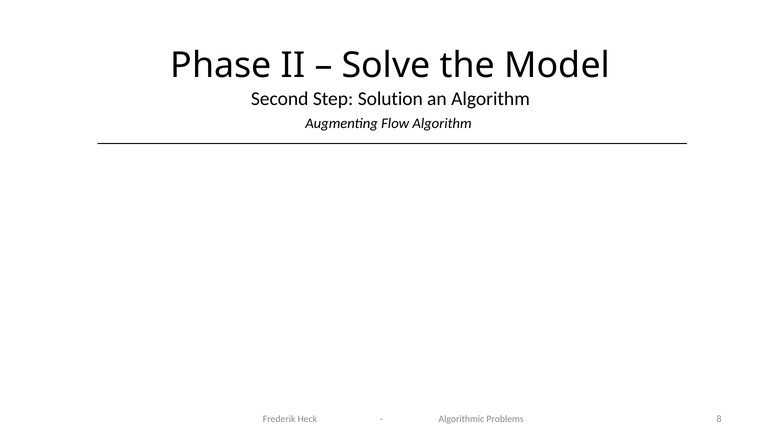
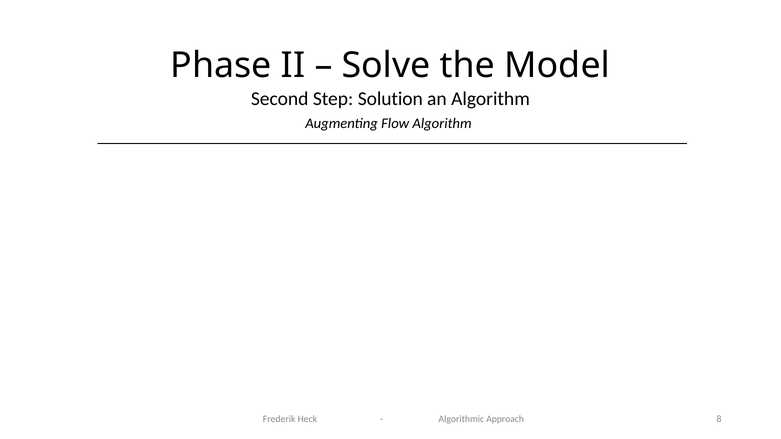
Problems: Problems -> Approach (505, 420)
